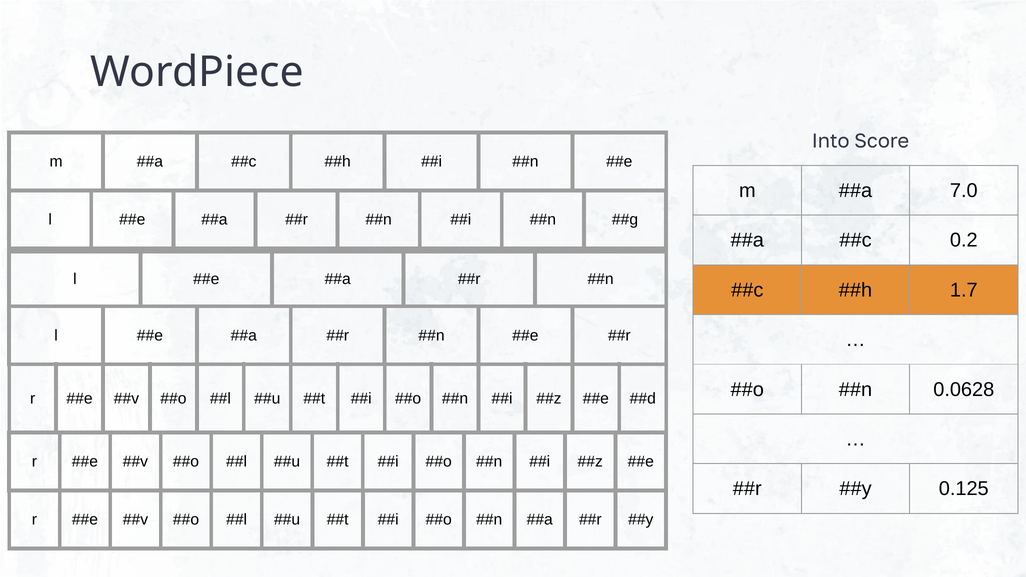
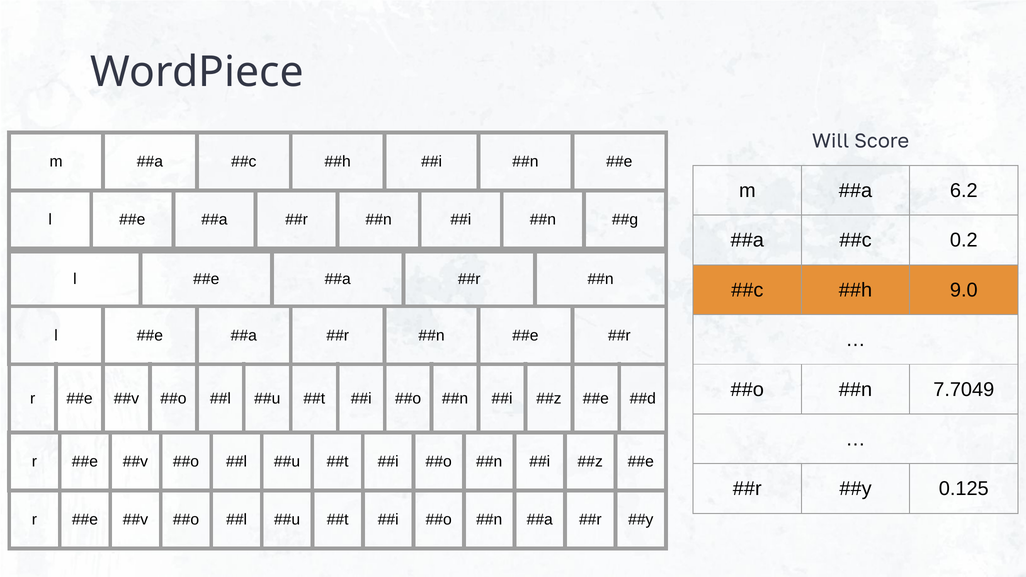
Into: Into -> Will (831, 141)
7.0: 7.0 -> 6.2 (964, 191)
1.7: 1.7 -> 9.0 (964, 290)
0.0628: 0.0628 -> 7.7049 (964, 390)
